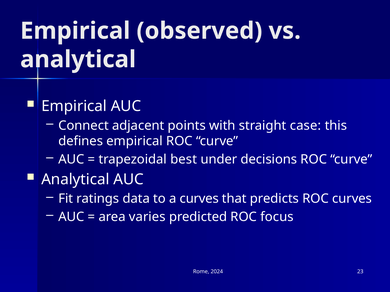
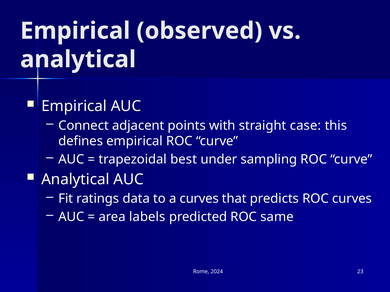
decisions: decisions -> sampling (269, 160)
varies: varies -> labels (147, 217)
focus: focus -> same (277, 217)
